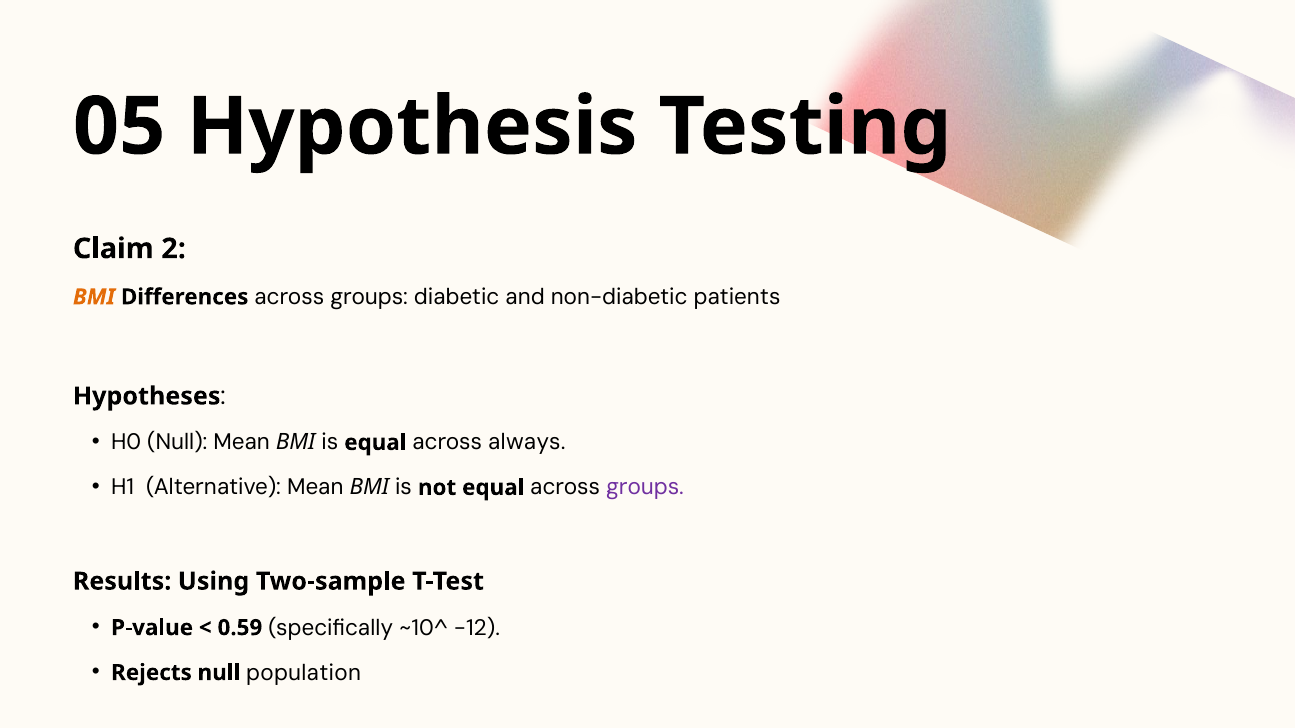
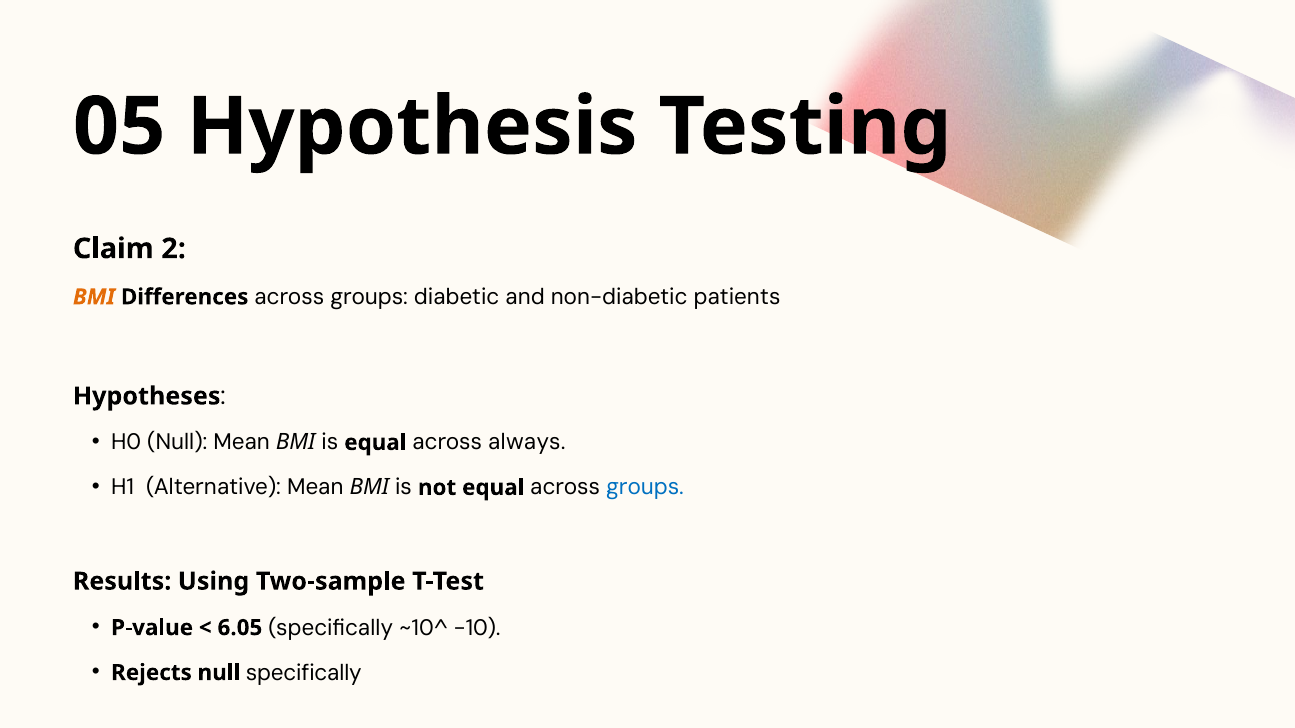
groups colour: purple -> blue (645, 488)
0.59: 0.59 -> 6.05 (240, 628)
-12: -12 -> -10 (477, 628)
null population: population -> specifically (304, 673)
